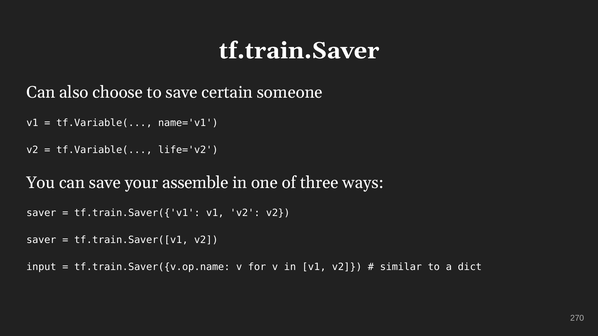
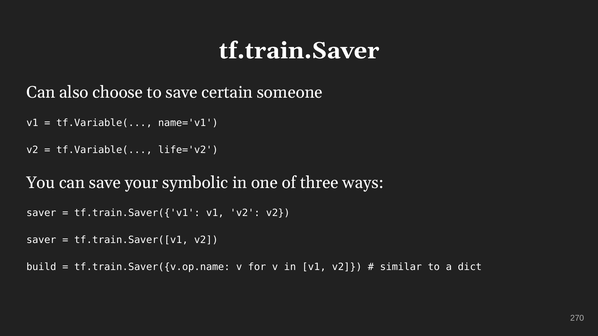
assemble: assemble -> symbolic (195, 183)
input: input -> build (41, 267)
